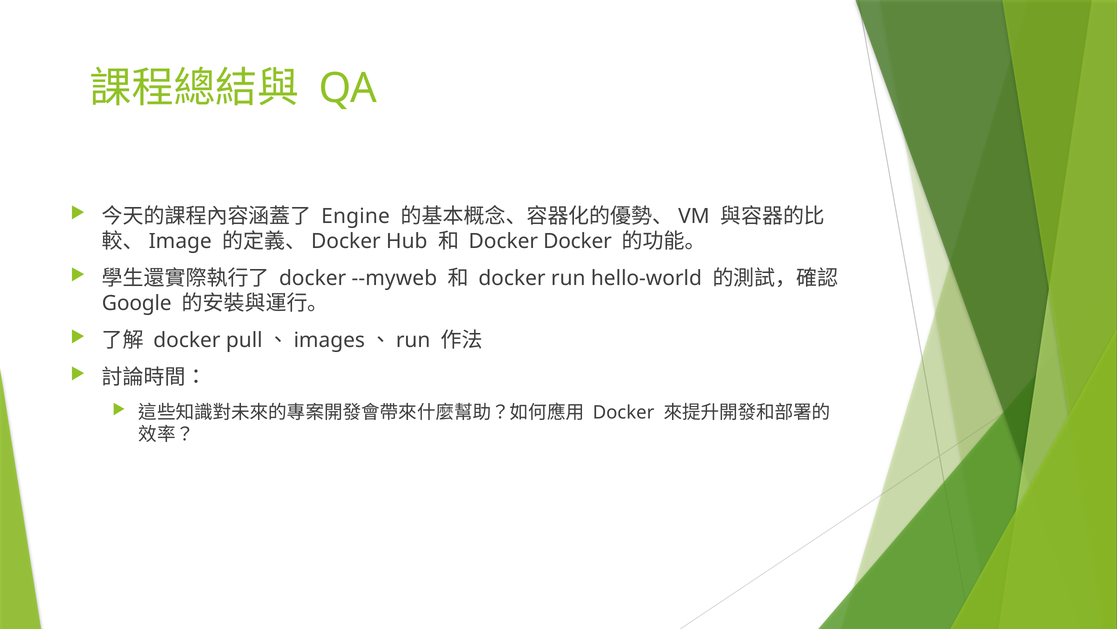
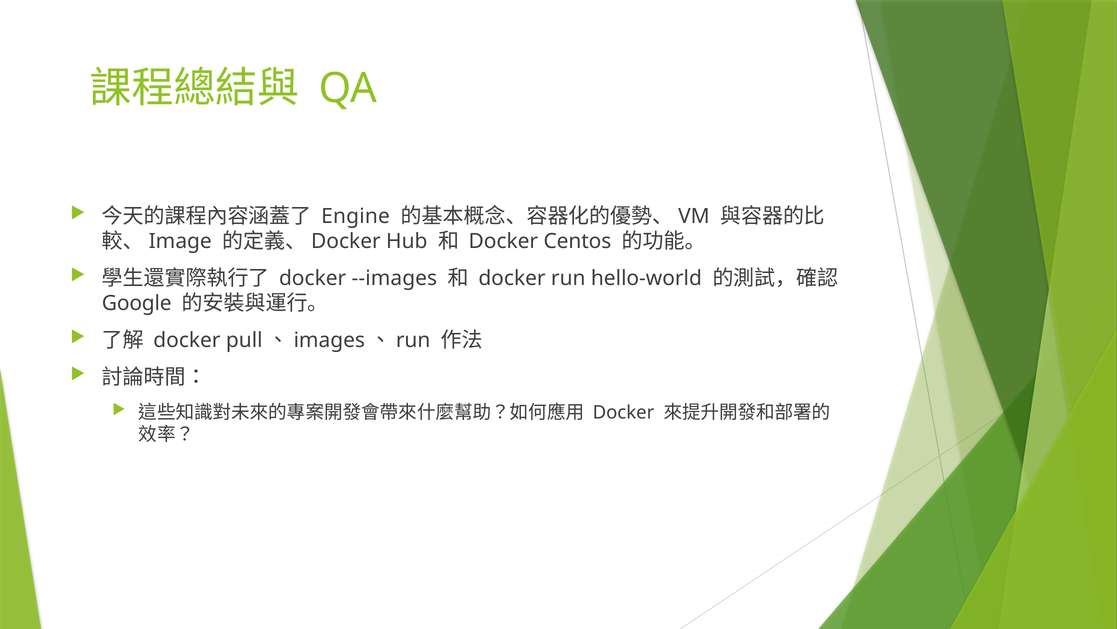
Docker Docker: Docker -> Centos (577, 241)
--myweb: --myweb -> --images (394, 278)
